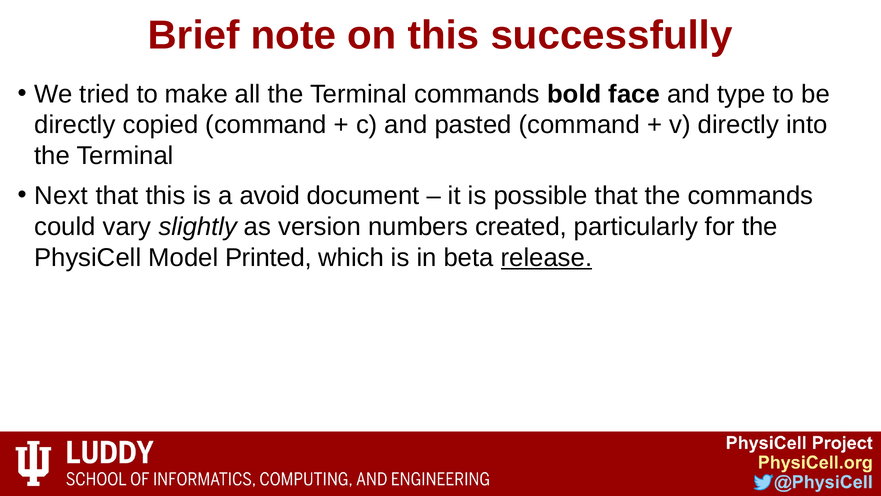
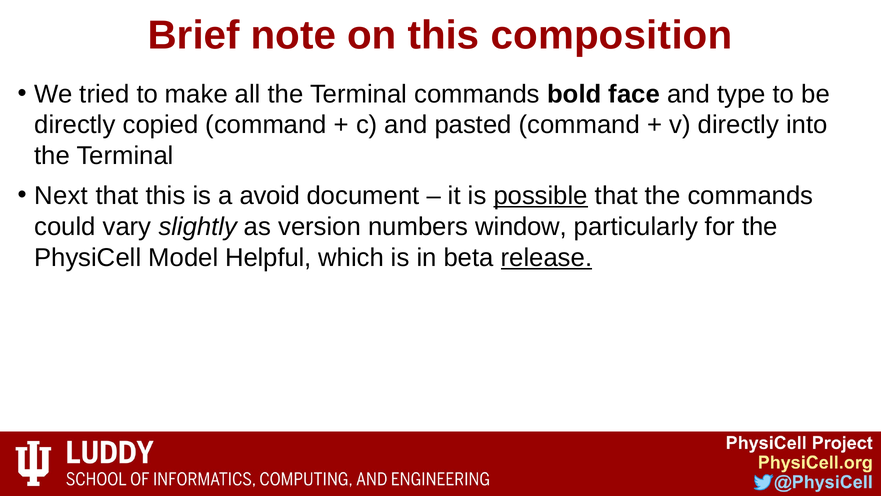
successfully: successfully -> composition (611, 35)
possible underline: none -> present (541, 196)
created: created -> window (521, 227)
Printed: Printed -> Helpful (268, 257)
